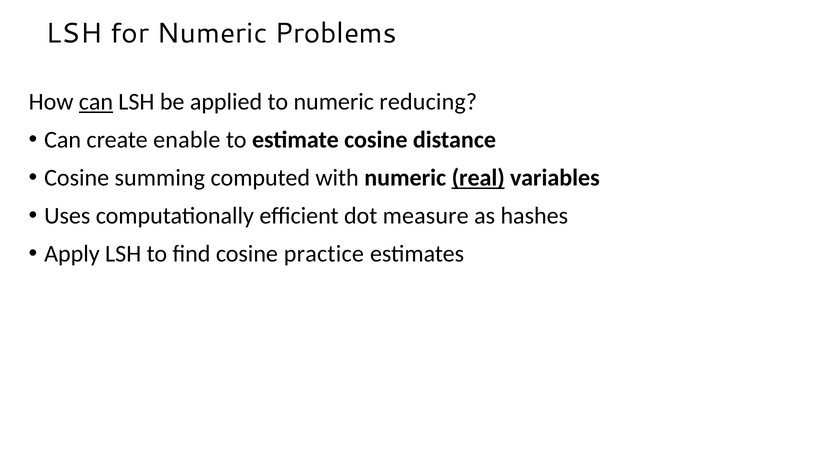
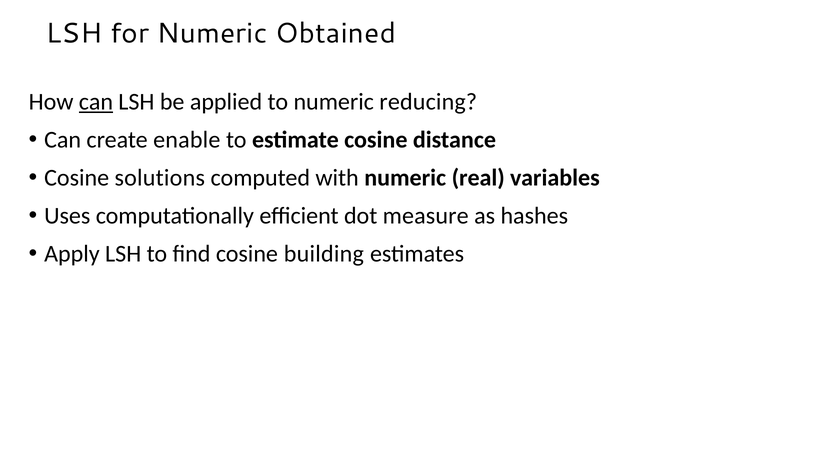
Problems: Problems -> Obtained (336, 33)
summing: summing -> solutions (160, 178)
real underline: present -> none (478, 178)
practice: practice -> building (324, 254)
